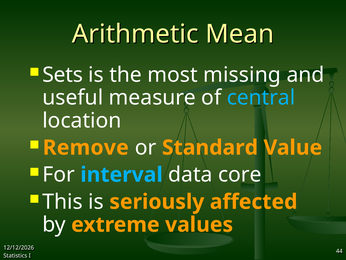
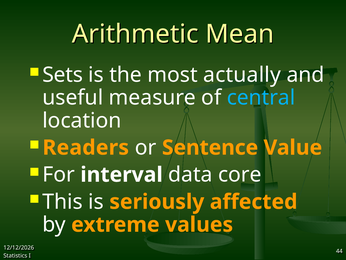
missing: missing -> actually (242, 75)
Remove: Remove -> Readers (86, 147)
Standard: Standard -> Sentence (210, 147)
interval colour: light blue -> white (122, 174)
